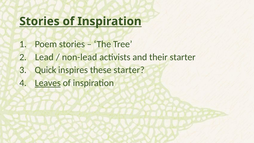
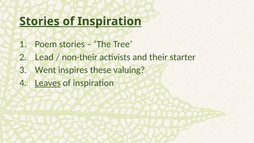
Stories underline: none -> present (39, 21)
non-lead: non-lead -> non-their (80, 57)
Quick: Quick -> Went (45, 70)
these starter: starter -> valuing (129, 70)
